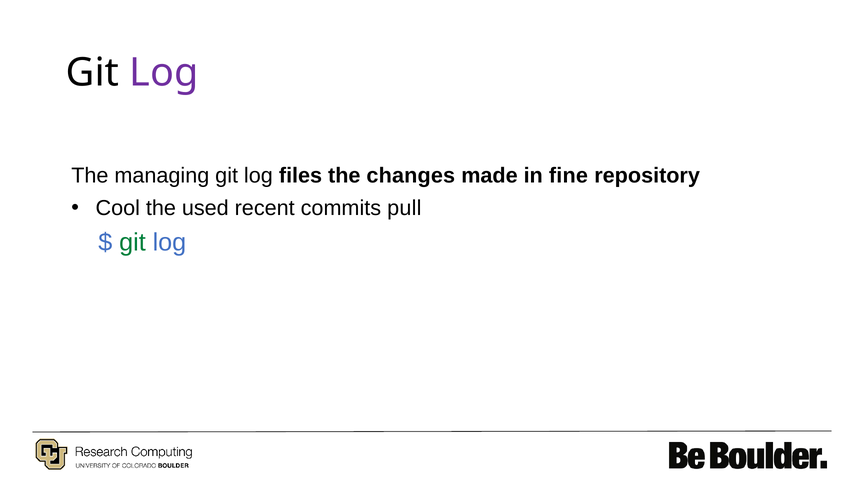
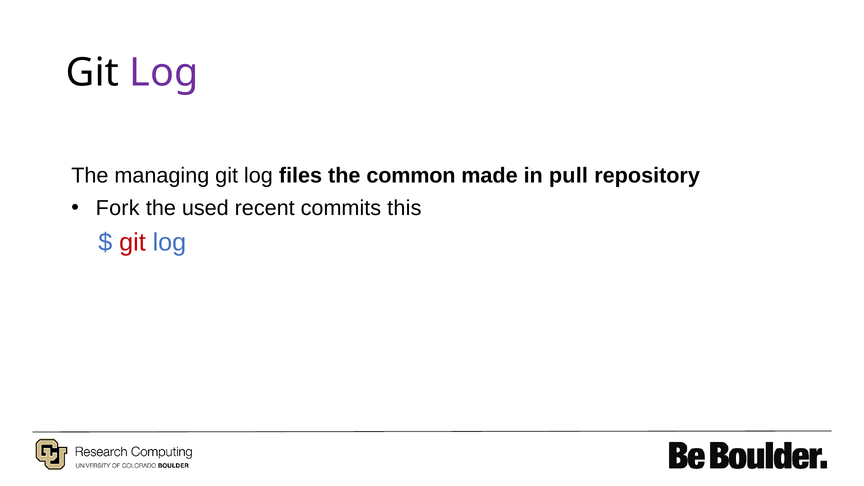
changes: changes -> common (411, 176)
fine: fine -> pull (568, 176)
Cool: Cool -> Fork (118, 208)
pull: pull -> this (404, 208)
git colour: green -> red (132, 242)
